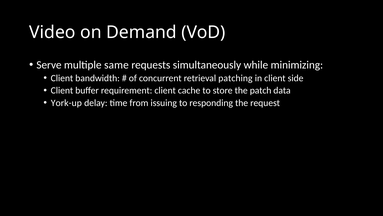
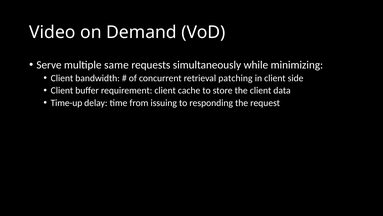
the patch: patch -> client (261, 90)
York-up: York-up -> Time-up (66, 103)
